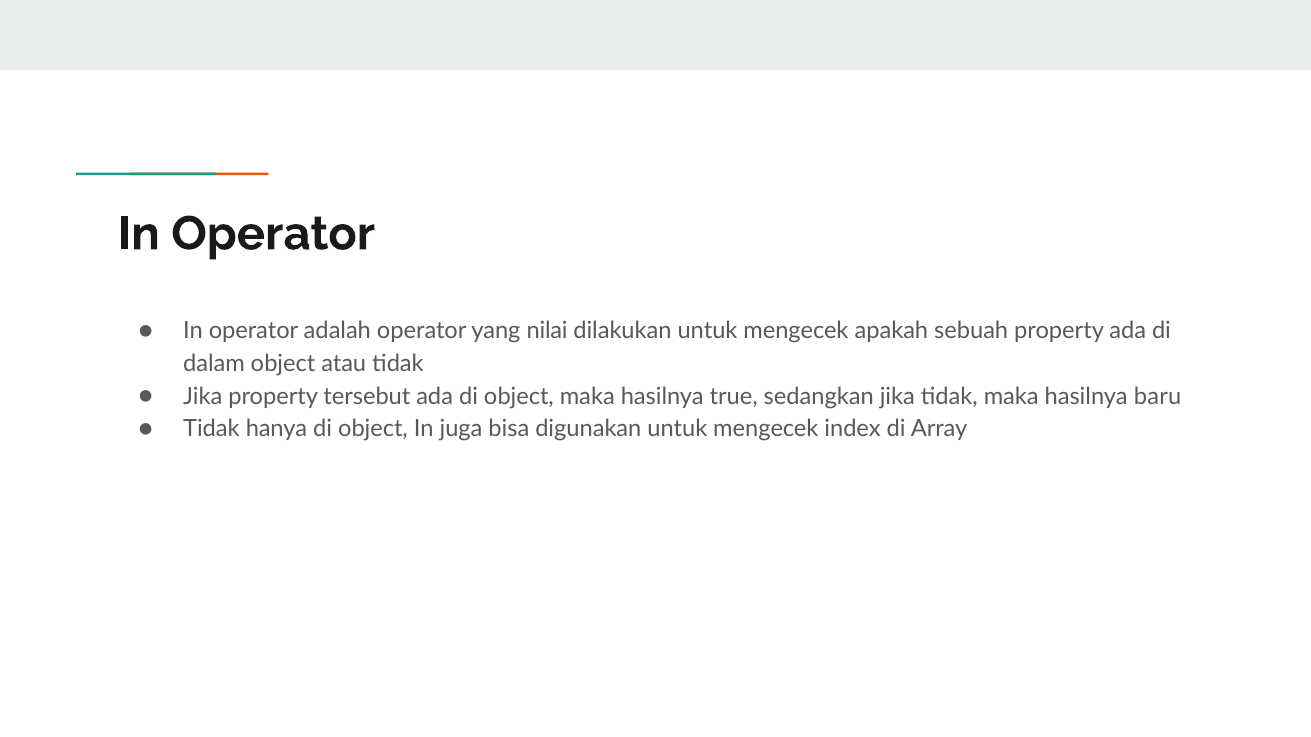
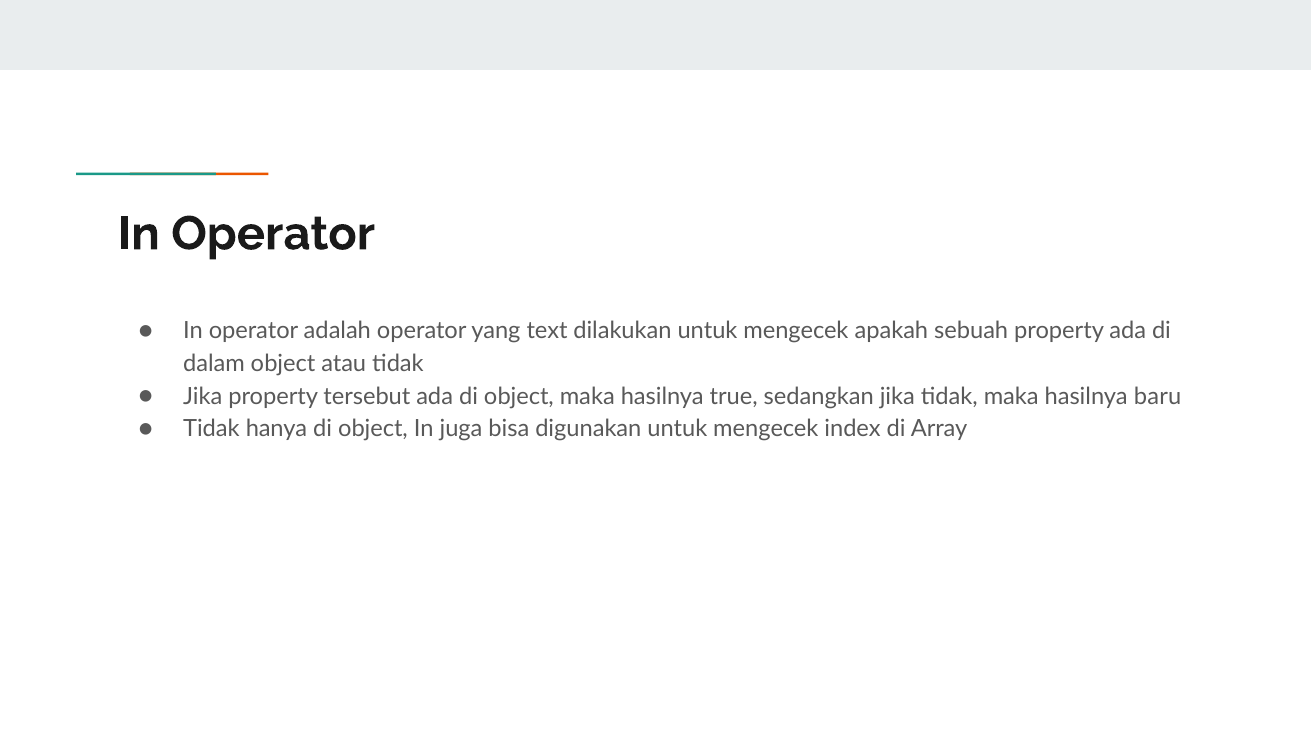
nilai: nilai -> text (547, 331)
